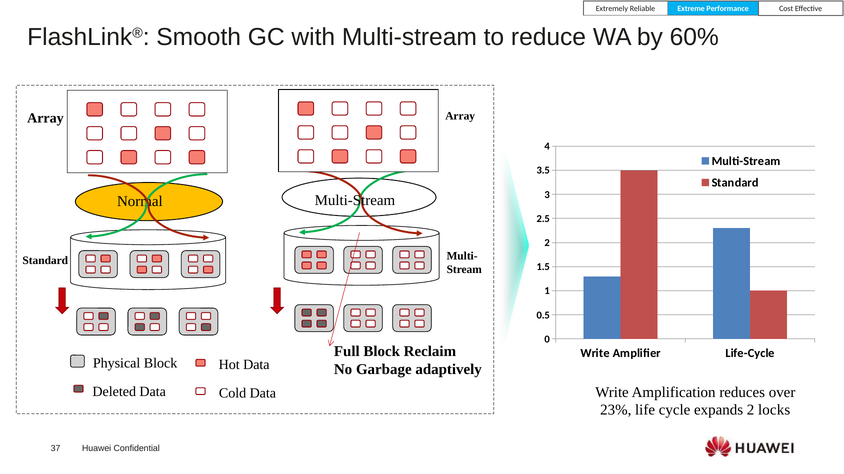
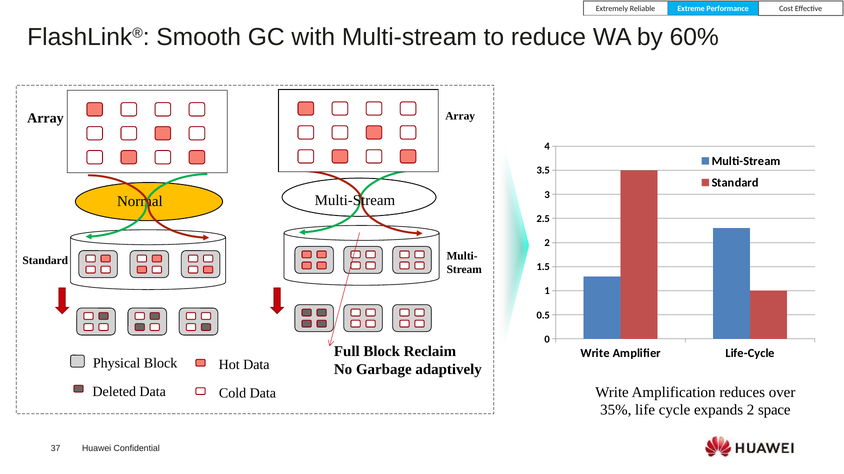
23%: 23% -> 35% (616, 410)
locks: locks -> space (774, 410)
